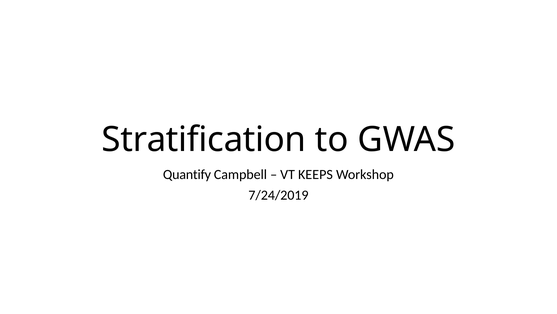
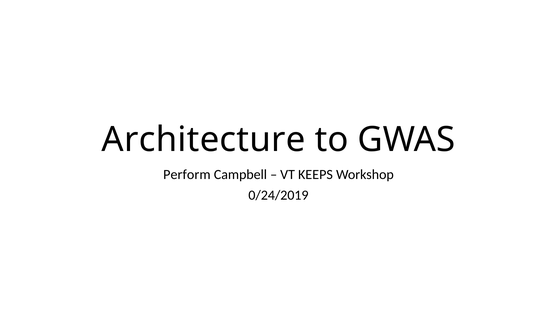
Stratification: Stratification -> Architecture (204, 139)
Quantify: Quantify -> Perform (187, 174)
7/24/2019: 7/24/2019 -> 0/24/2019 (278, 195)
